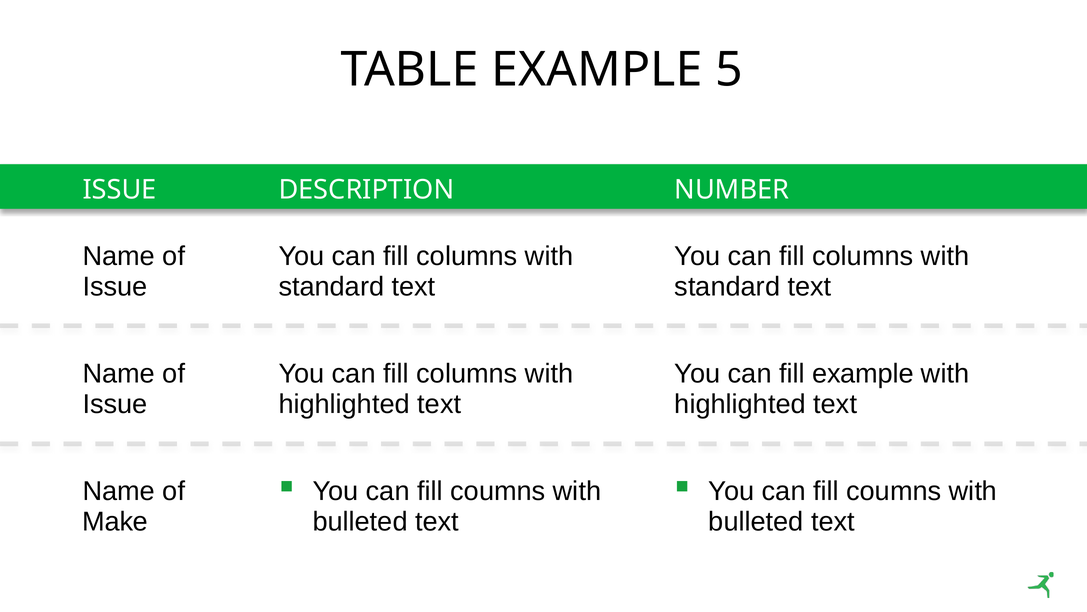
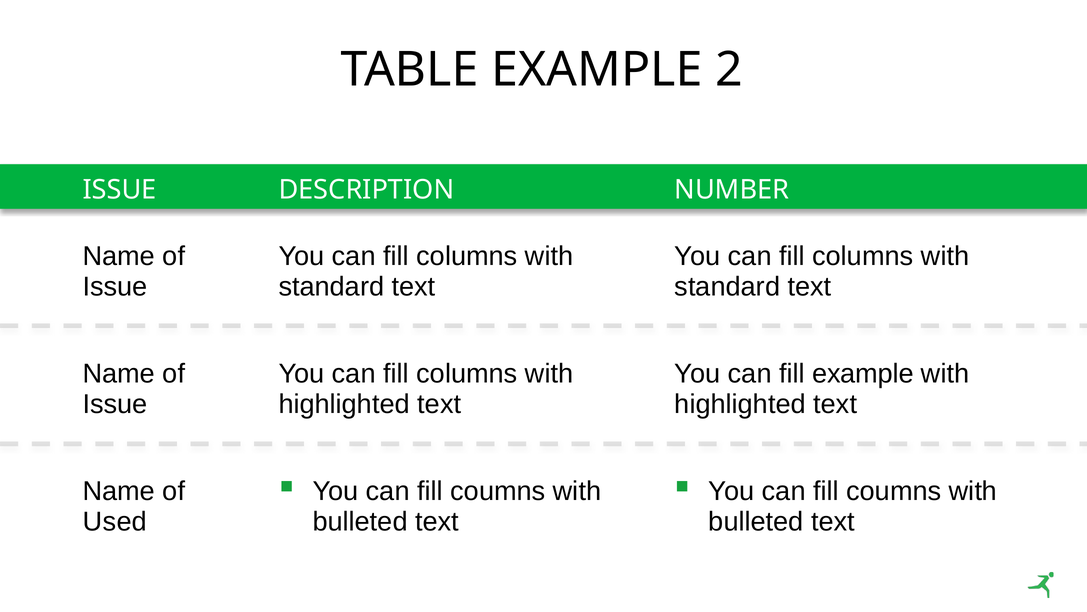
5: 5 -> 2 (729, 70)
Make: Make -> Used (115, 521)
